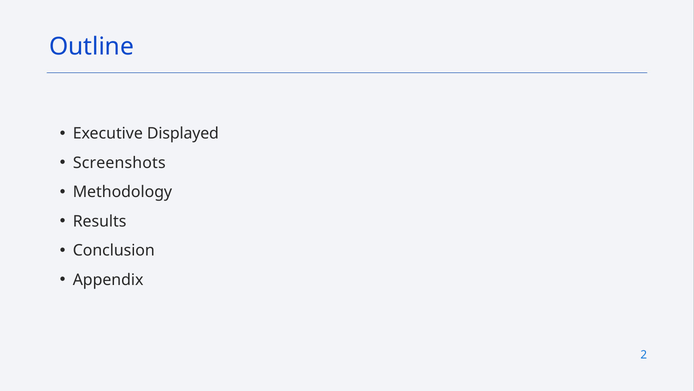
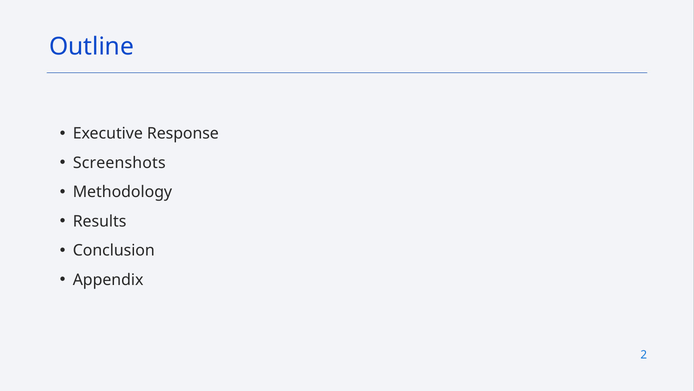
Displayed: Displayed -> Response (183, 134)
